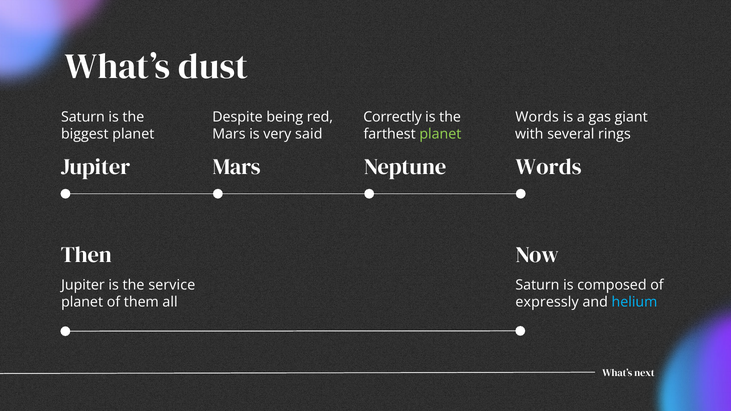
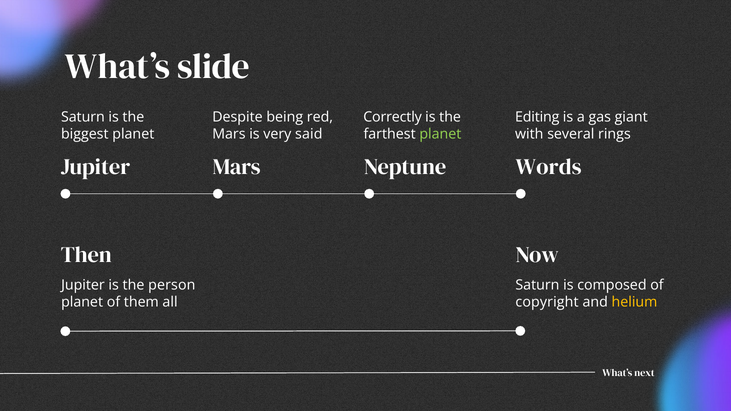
dust: dust -> slide (214, 67)
Words: Words -> Editing (537, 117)
service: service -> person (172, 285)
expressly: expressly -> copyright (547, 302)
helium colour: light blue -> yellow (634, 302)
